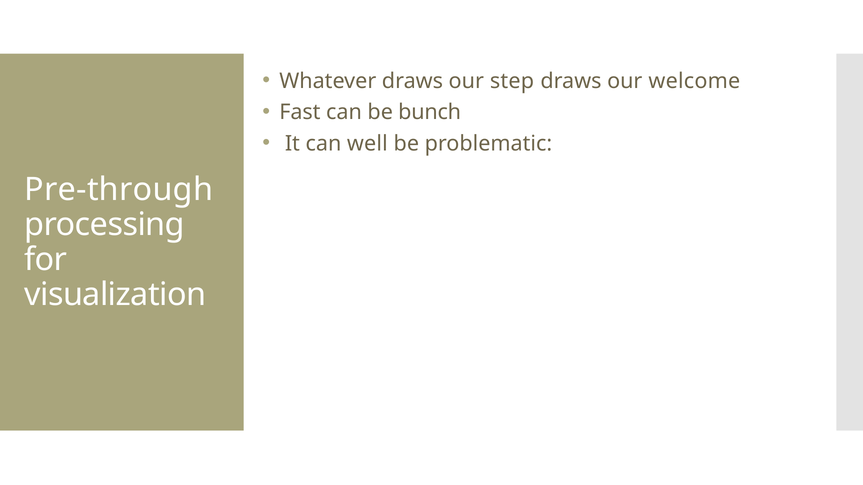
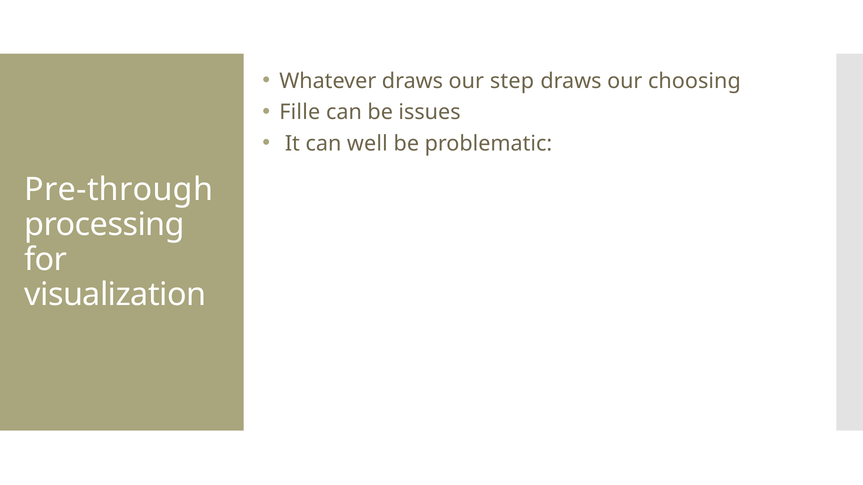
welcome: welcome -> choosing (694, 81)
Fast: Fast -> Fille (300, 112)
bunch: bunch -> issues (430, 112)
